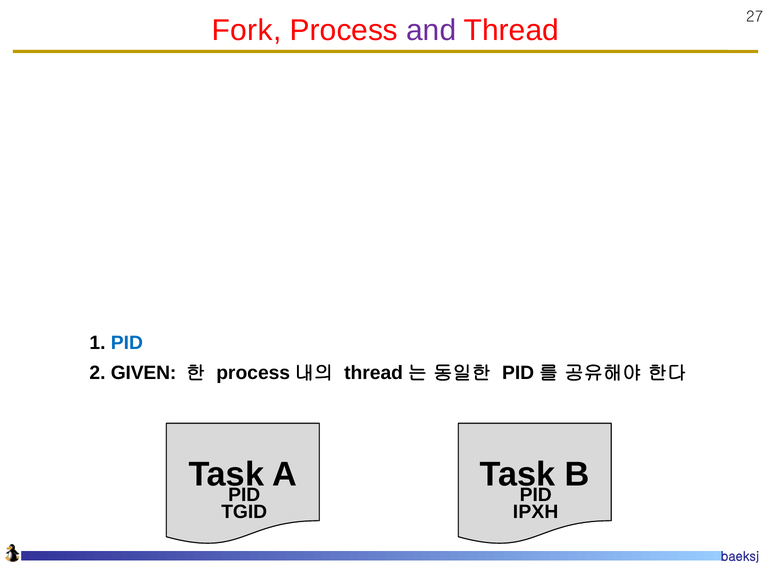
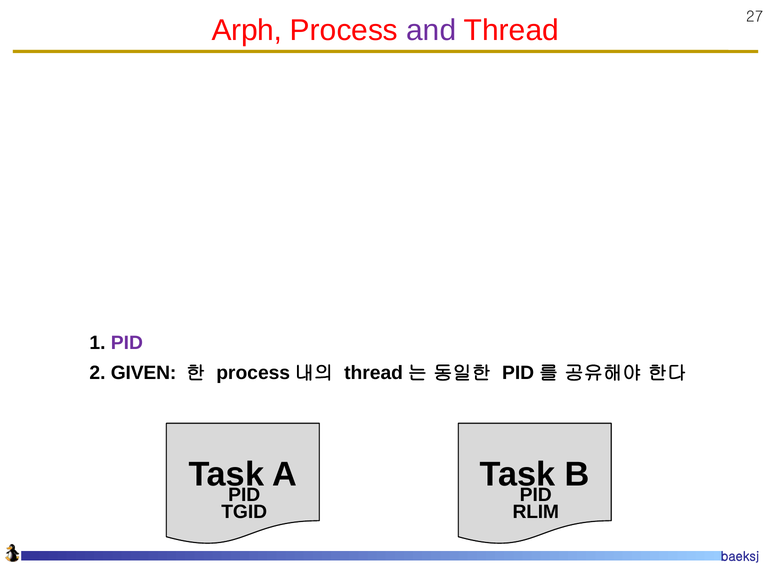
Fork: Fork -> Arph (247, 30)
PID colour: blue -> purple (127, 342)
IPXH: IPXH -> RLIM (536, 511)
